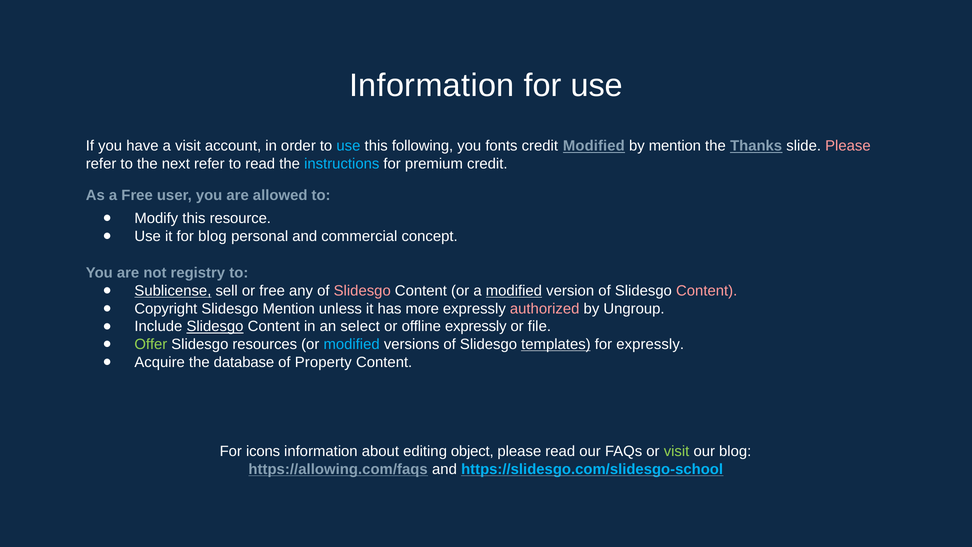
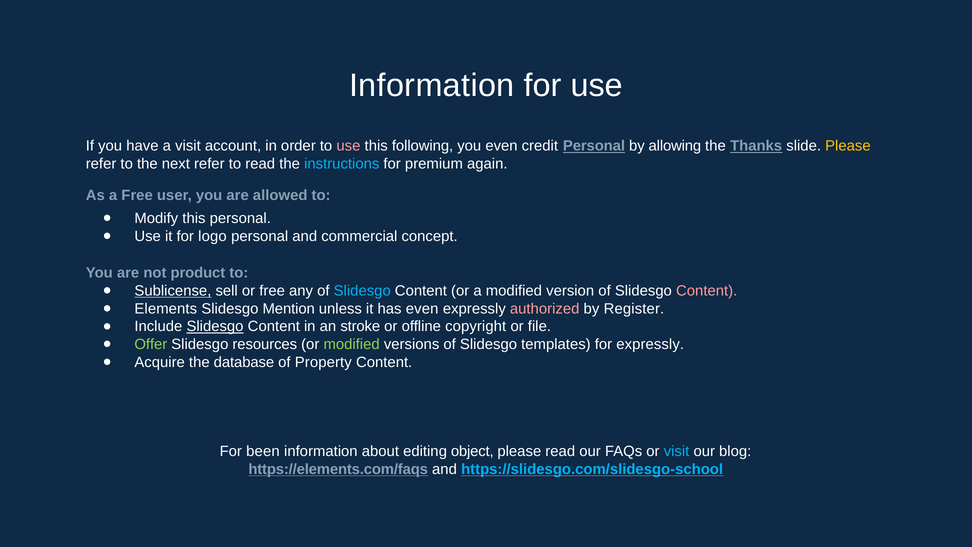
use colour: light blue -> pink (348, 146)
you fonts: fonts -> even (501, 146)
credit Modified: Modified -> Personal (594, 146)
by mention: mention -> allowing (675, 146)
Please colour: pink -> yellow (848, 146)
premium credit: credit -> again (487, 164)
this resource: resource -> personal (240, 218)
for blog: blog -> logo (212, 236)
registry: registry -> product (198, 273)
Slidesgo colour: pink -> light blue (362, 291)
modified underline: present -> none (514, 291)
Copyright: Copyright -> Elements (166, 309)
has more: more -> even (422, 309)
Ungroup: Ungroup -> Register (634, 309)
select: select -> stroke (360, 326)
offline expressly: expressly -> copyright (476, 326)
modified colour: light blue -> light green (352, 344)
templates underline: present -> none (556, 344)
icons: icons -> been (263, 451)
visit colour: light green -> light blue (677, 451)
https://allowing.com/faqs: https://allowing.com/faqs -> https://elements.com/faqs (338, 469)
